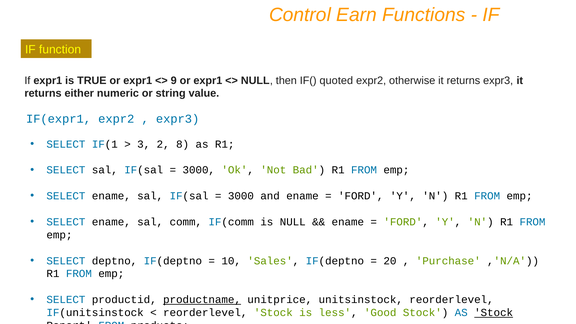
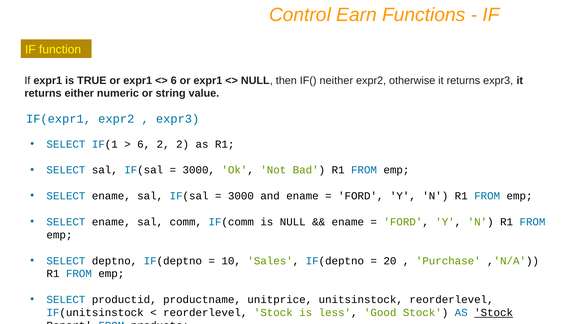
9: 9 -> 6 (174, 80)
quoted: quoted -> neither (336, 80)
3: 3 -> 6 (144, 144)
2 8: 8 -> 2 (183, 144)
productname underline: present -> none (202, 300)
